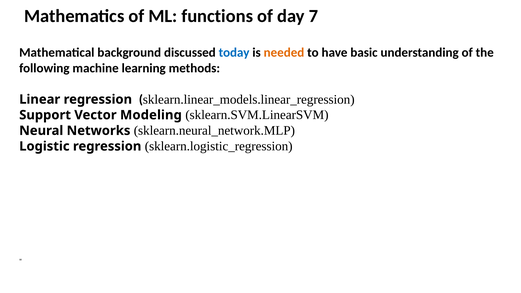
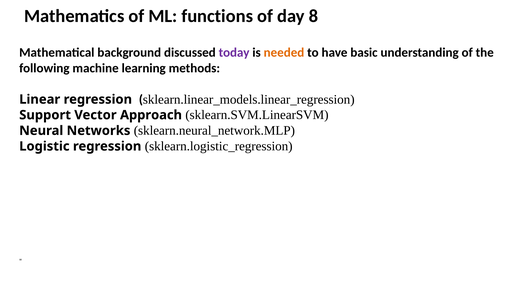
7: 7 -> 8 (313, 16)
today colour: blue -> purple (234, 53)
Modeling: Modeling -> Approach (151, 115)
